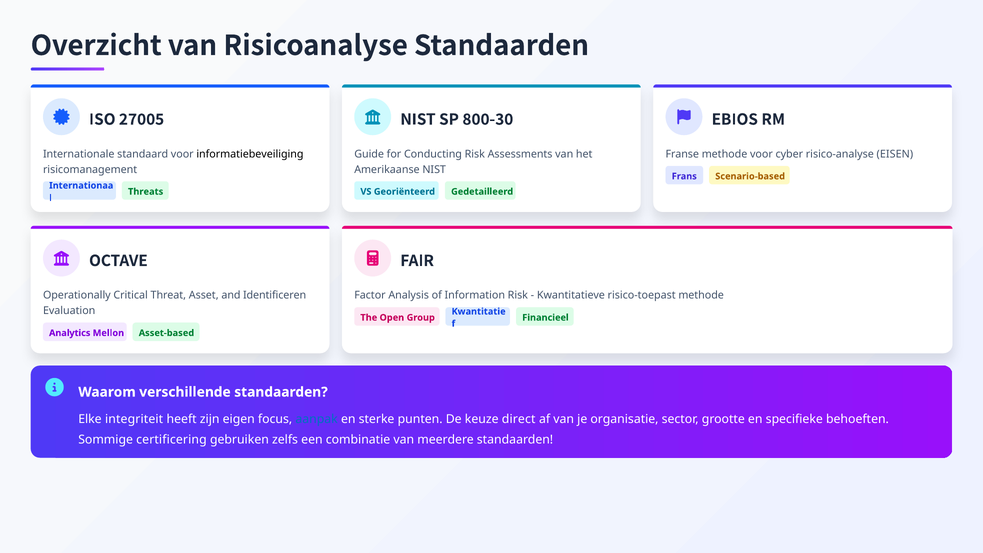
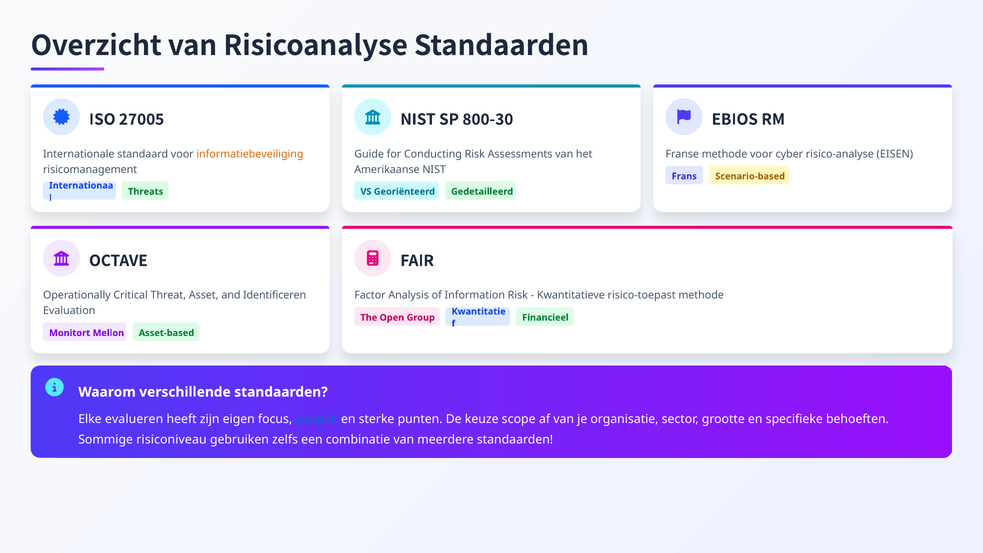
informatiebeveiliging colour: black -> orange (250, 154)
Analytics: Analytics -> Monitort (70, 333)
integriteit: integriteit -> evalueren (134, 419)
direct: direct -> scope (519, 419)
certificering: certificering -> risiconiveau (171, 440)
